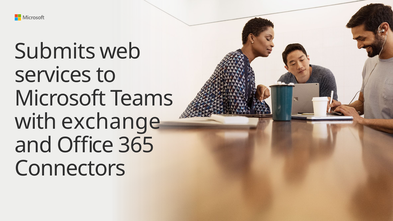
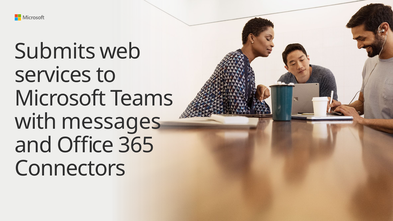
exchange: exchange -> messages (111, 122)
